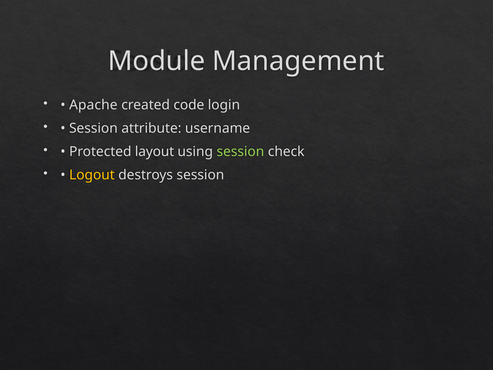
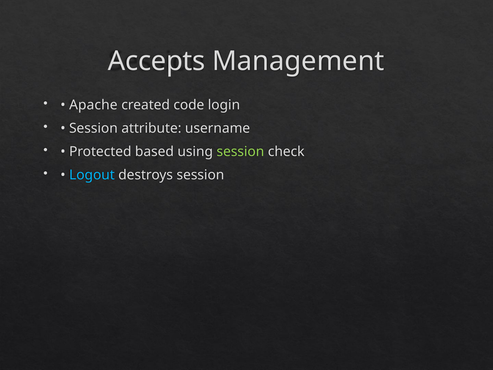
Module: Module -> Accepts (157, 61)
layout: layout -> based (154, 152)
Logout colour: yellow -> light blue (92, 175)
